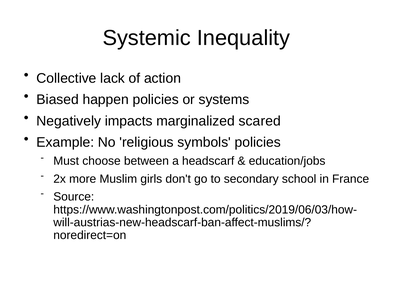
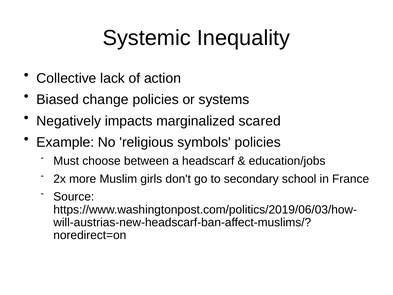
happen: happen -> change (106, 100)
